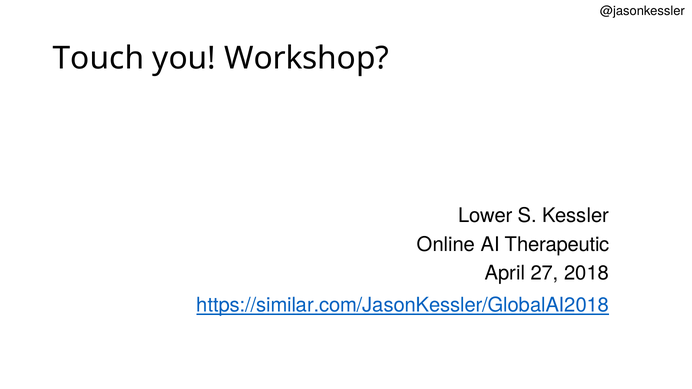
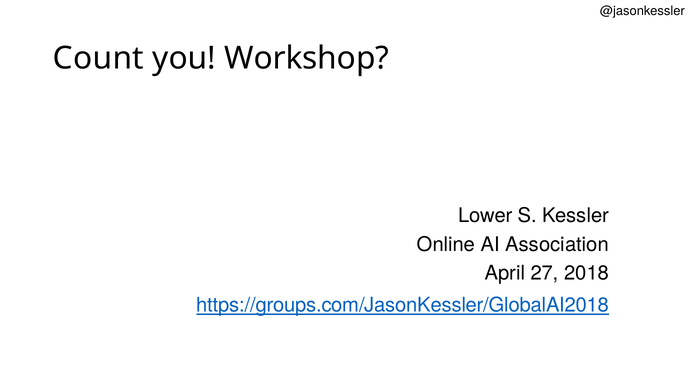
Touch: Touch -> Count (98, 58)
Therapeutic: Therapeutic -> Association (557, 244)
https://similar.com/JasonKessler/GlobalAI2018: https://similar.com/JasonKessler/GlobalAI2018 -> https://groups.com/JasonKessler/GlobalAI2018 (403, 305)
